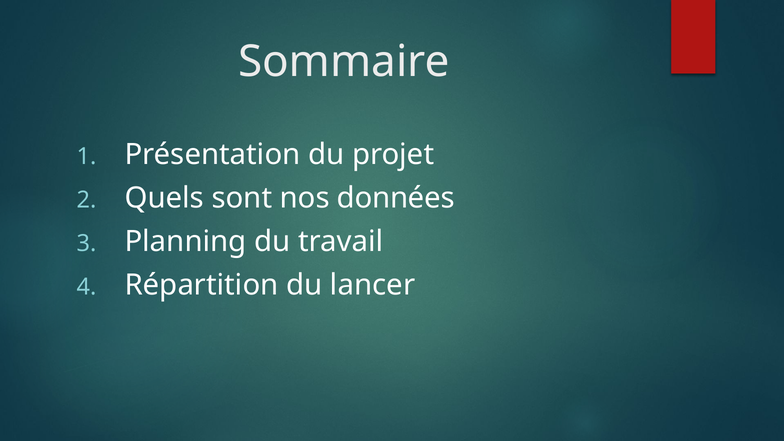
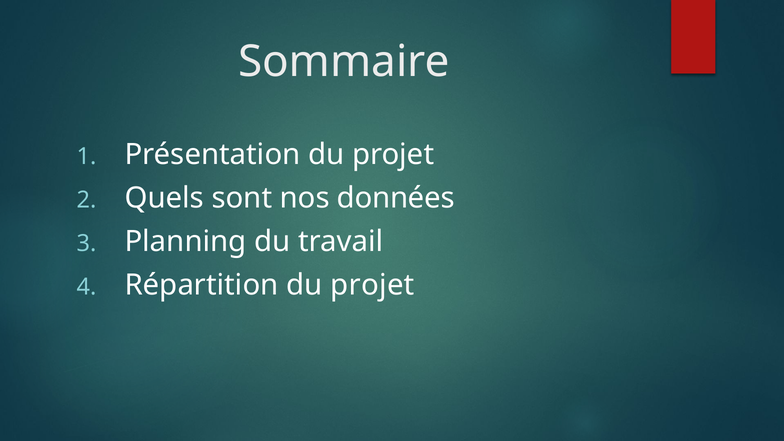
Répartition du lancer: lancer -> projet (372, 285)
